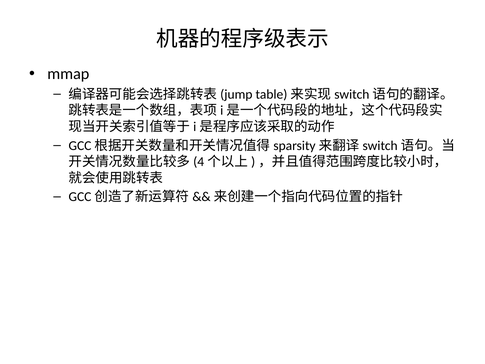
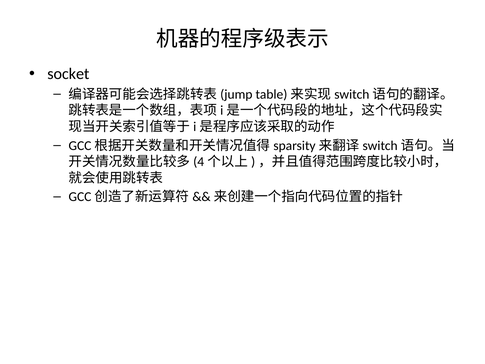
mmap: mmap -> socket (68, 74)
